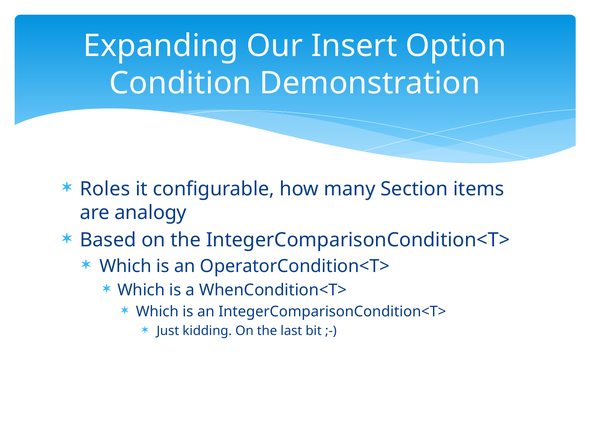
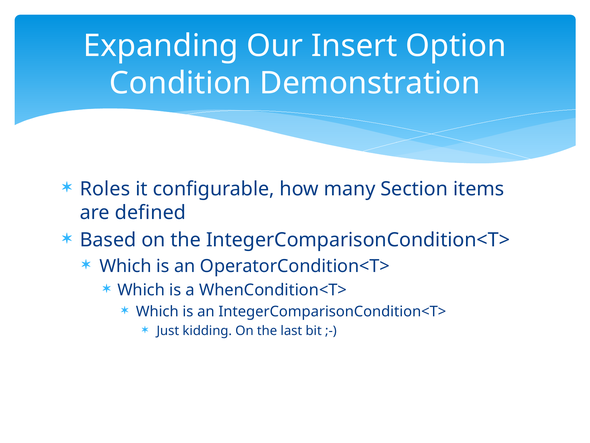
analogy: analogy -> defined (150, 212)
